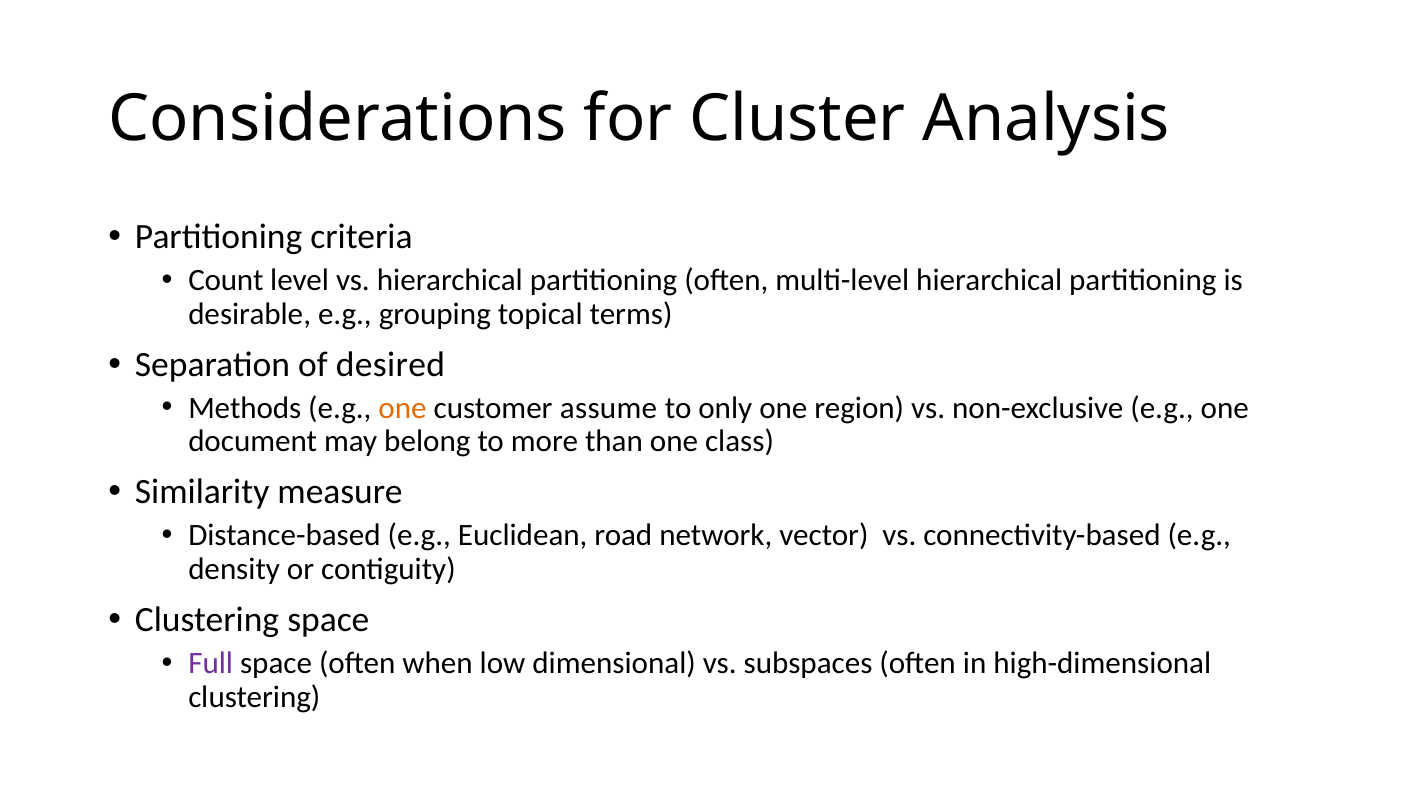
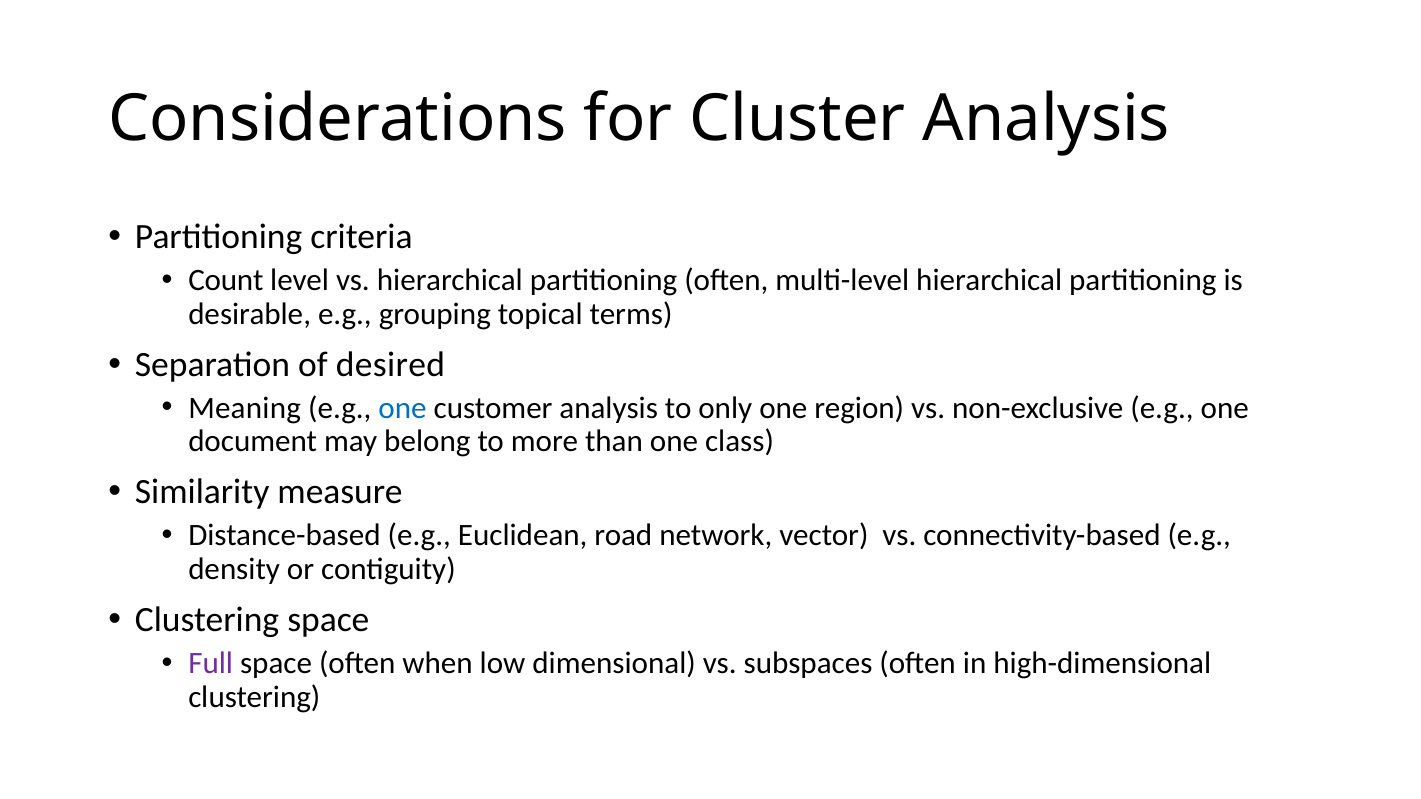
Methods: Methods -> Meaning (245, 408)
one colour: orange -> blue (403, 408)
customer assume: assume -> analysis (609, 408)
